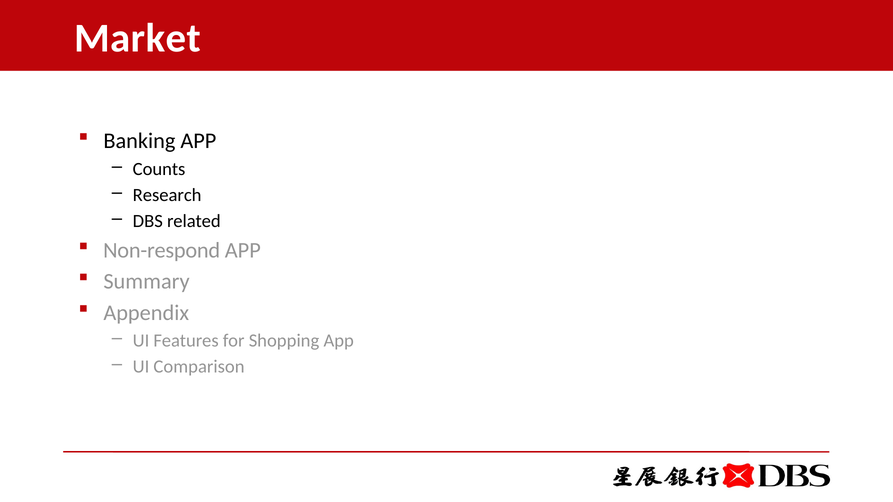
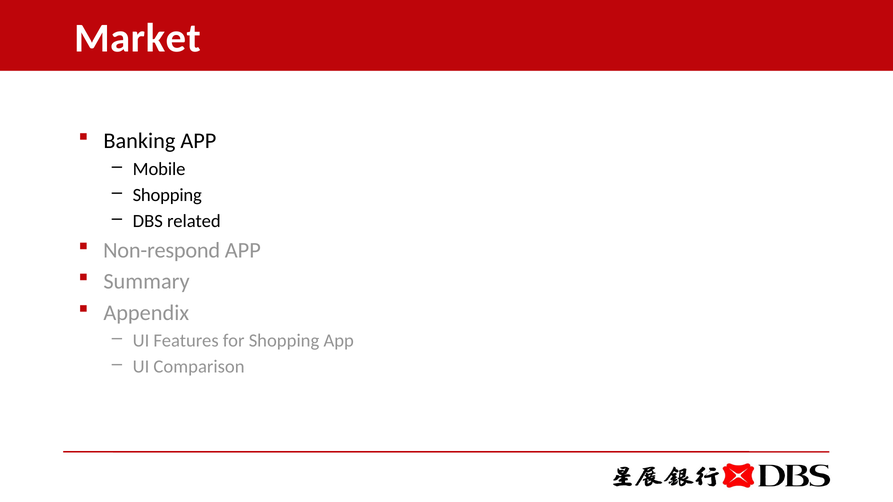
Counts: Counts -> Mobile (159, 169)
Research: Research -> Shopping (167, 195)
